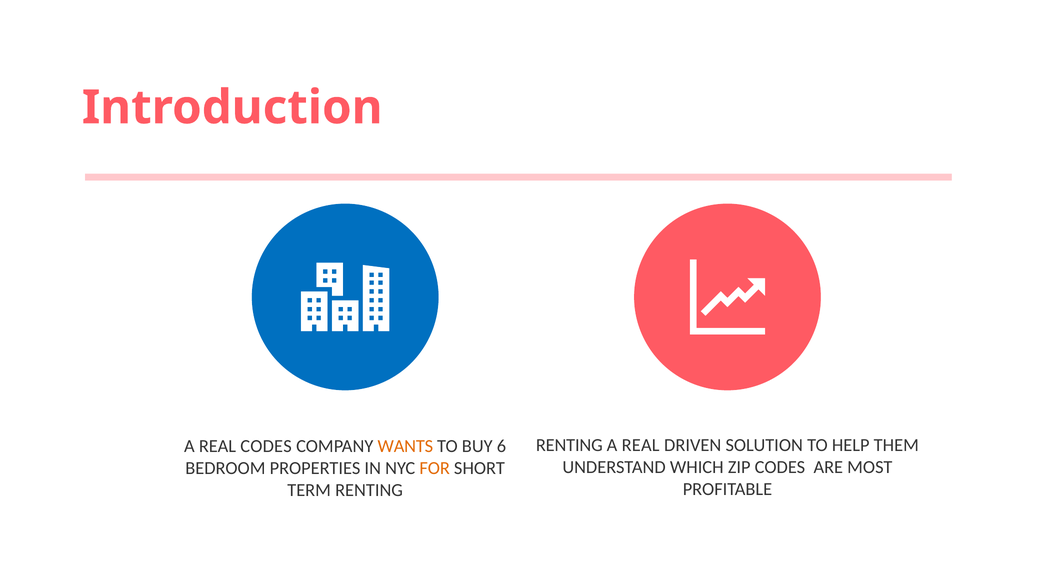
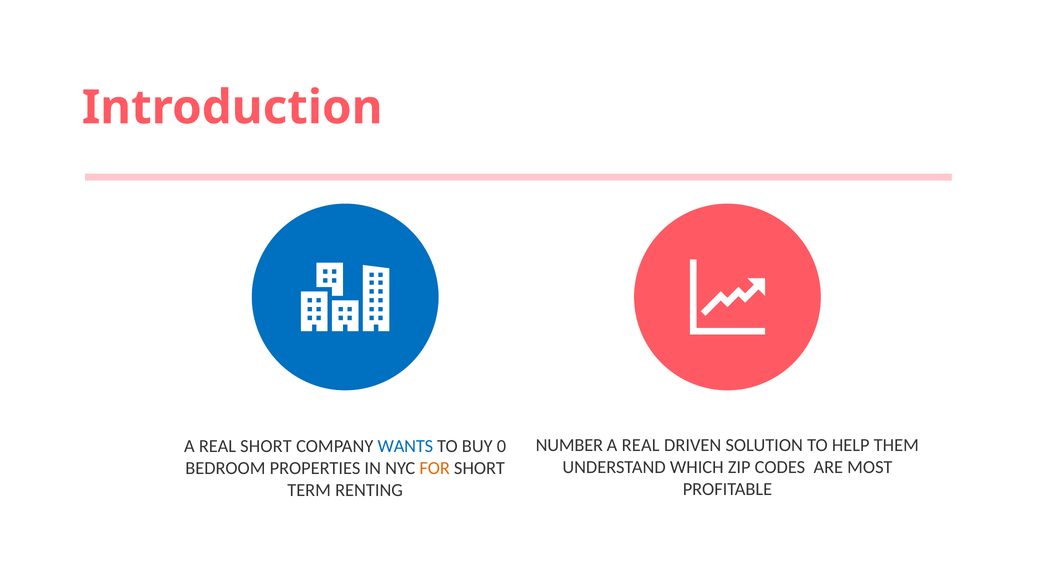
RENTING: RENTING -> NUMBER (569, 445)
REAL CODES: CODES -> SHORT (266, 446)
WANTS colour: orange -> blue (405, 446)
6: 6 -> 0 (501, 446)
